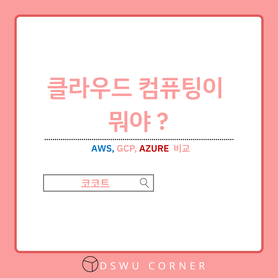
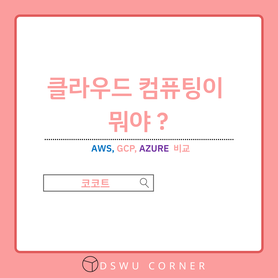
AZURE colour: red -> purple (154, 149)
